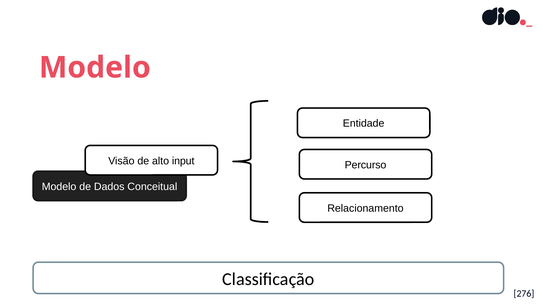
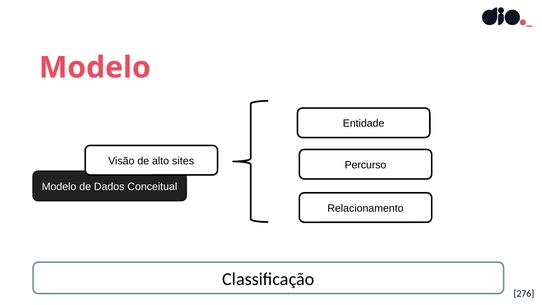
input: input -> sites (183, 161)
